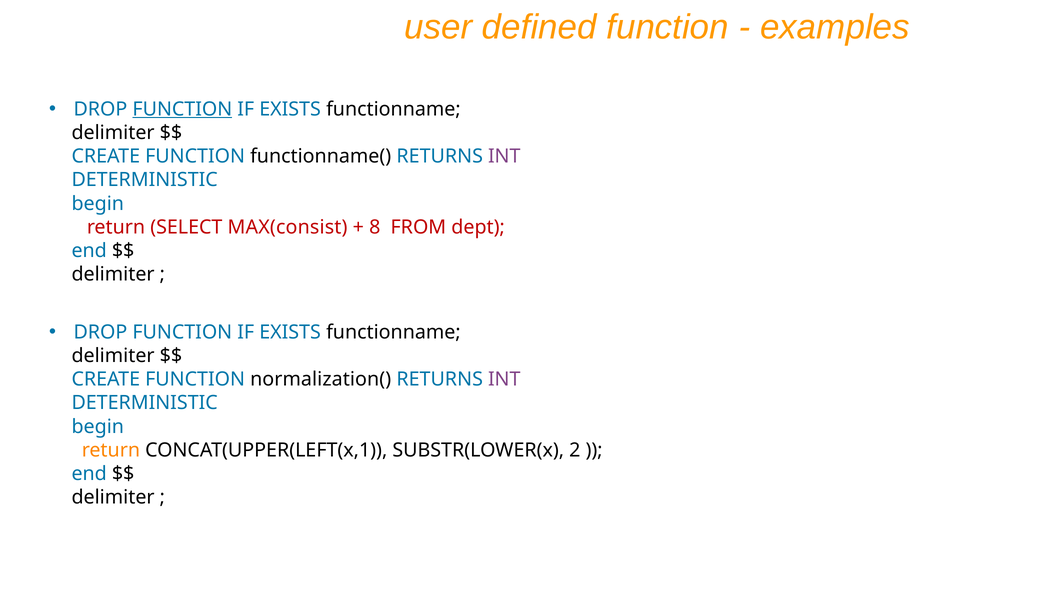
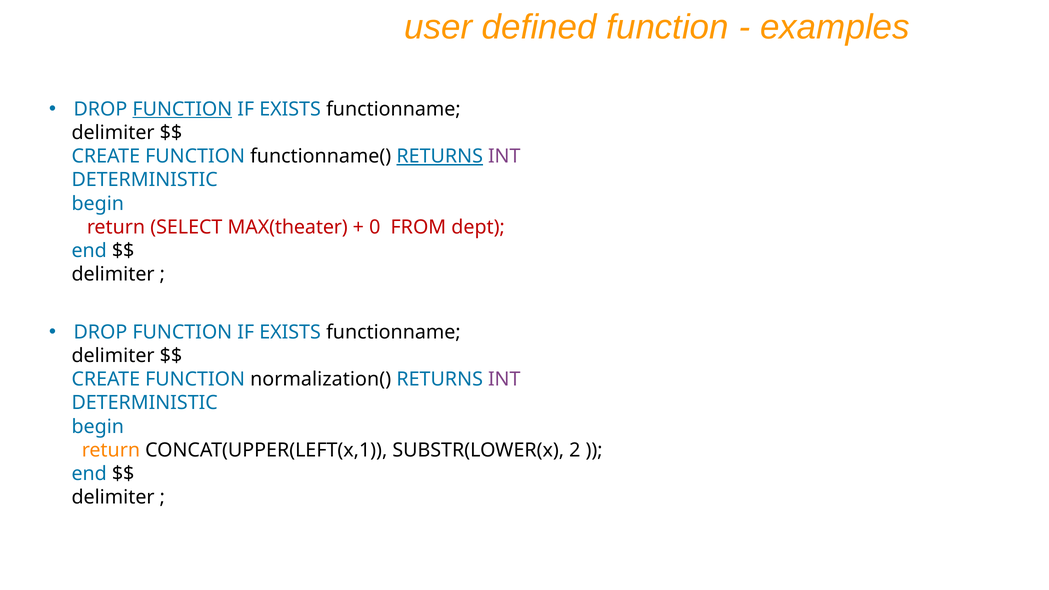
RETURNS underline: none -> present (440, 156)
MAX(consist: MAX(consist -> MAX(theater (288, 227)
8: 8 -> 0 (375, 227)
